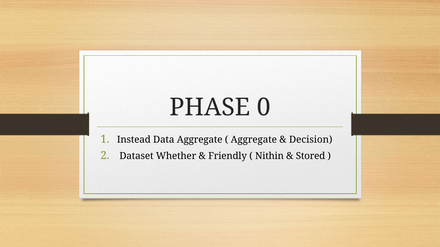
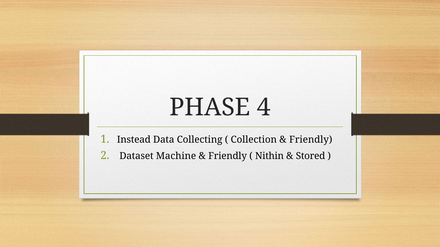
0: 0 -> 4 (264, 107)
Data Aggregate: Aggregate -> Collecting (200, 140)
Aggregate: Aggregate -> Collection (254, 140)
Decision: Decision -> Friendly (311, 140)
Whether: Whether -> Machine (176, 156)
